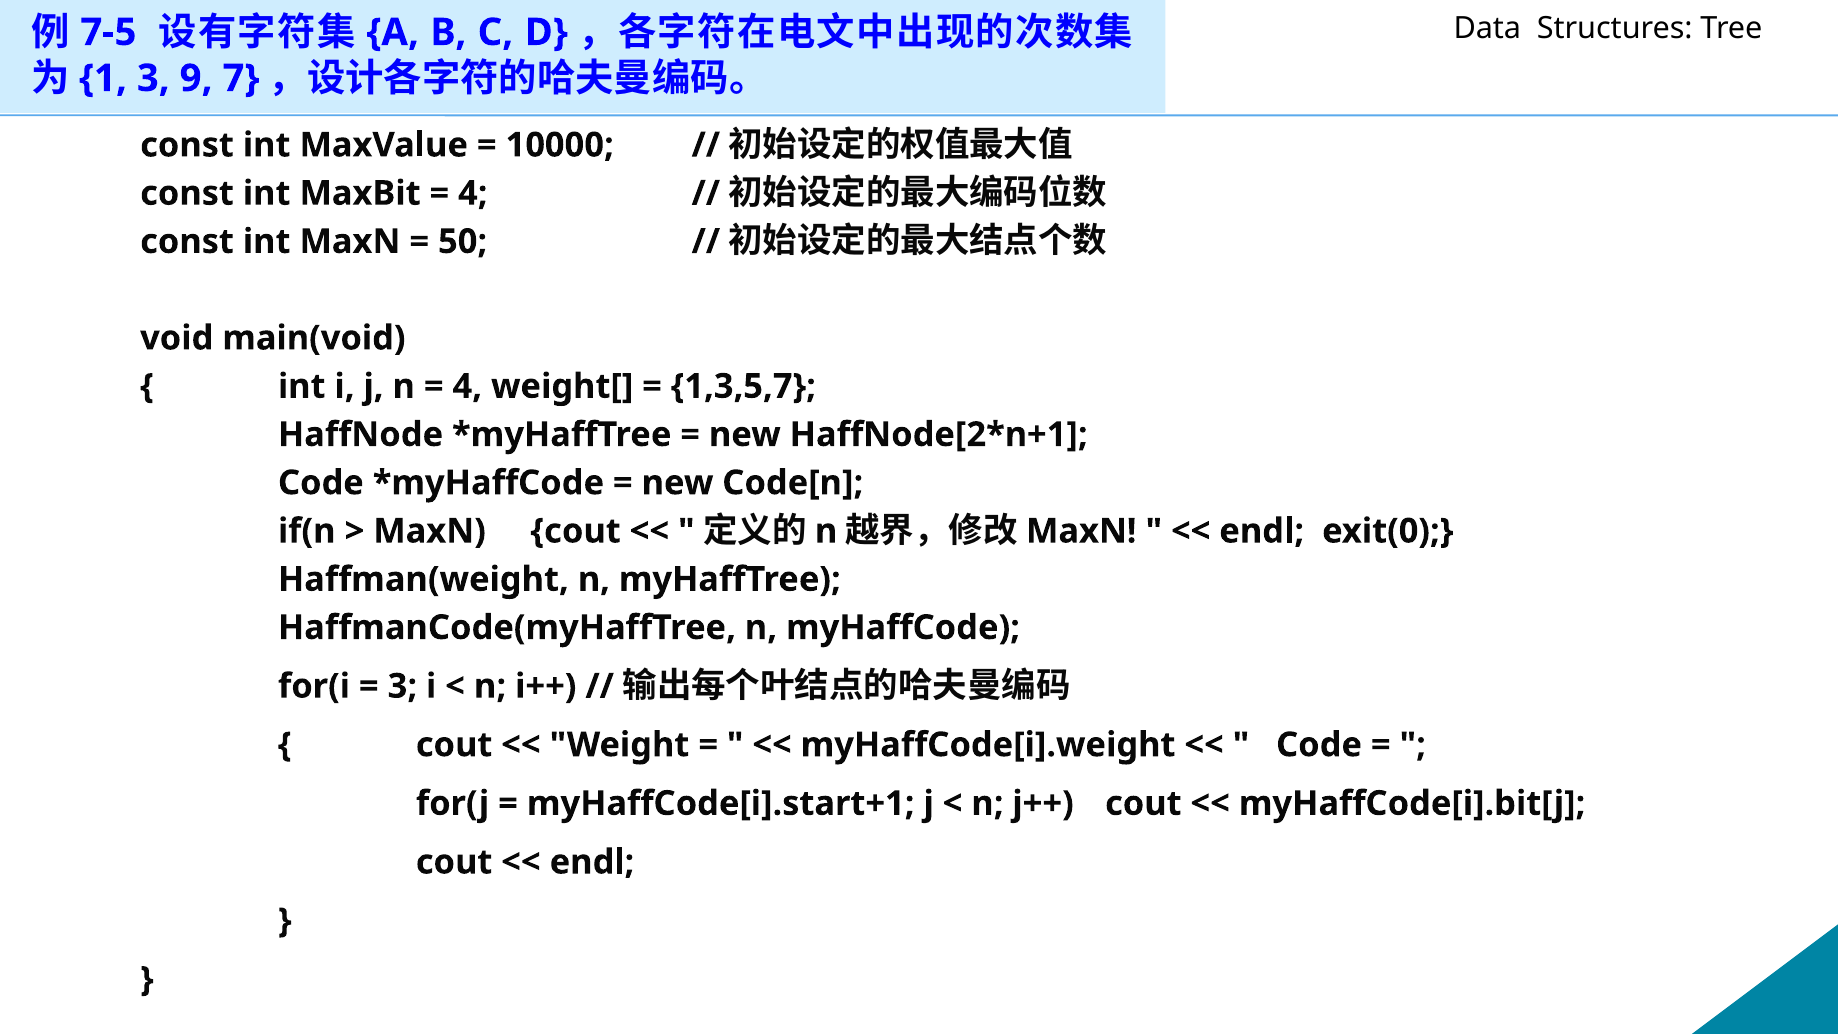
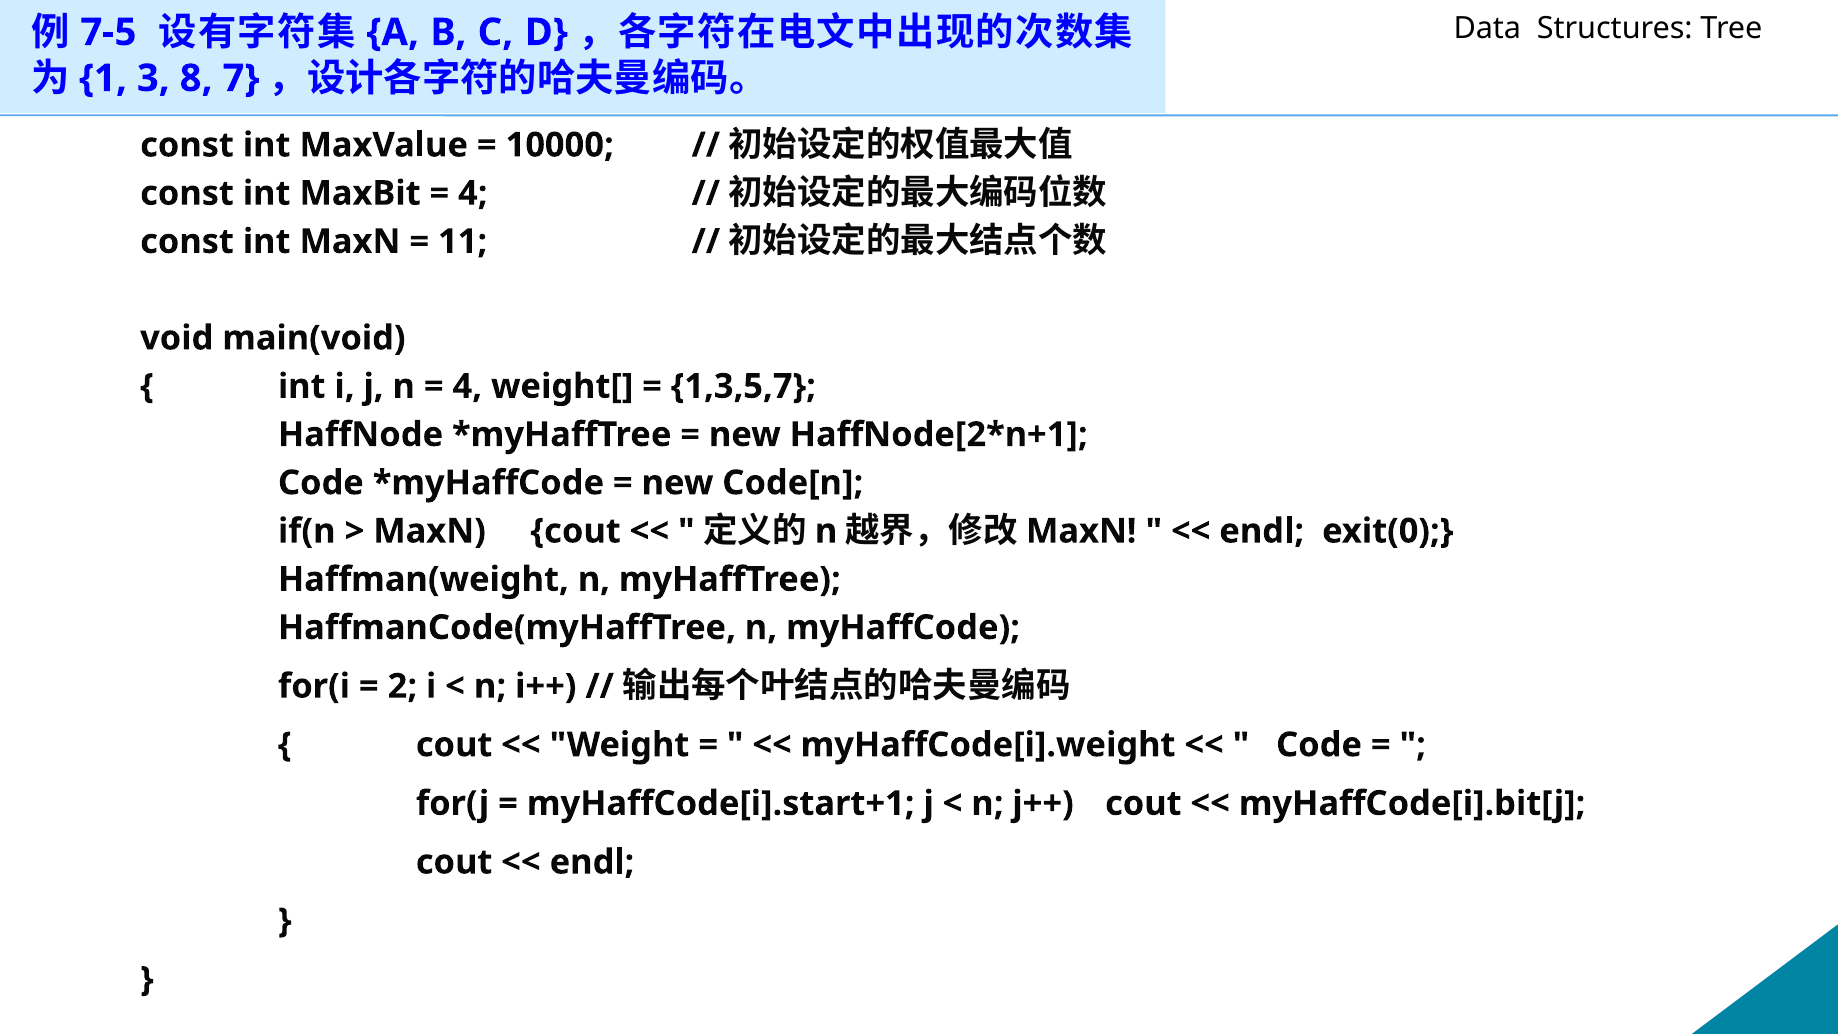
9: 9 -> 8 (196, 78)
50: 50 -> 11 (463, 242)
3: 3 -> 2 (402, 686)
